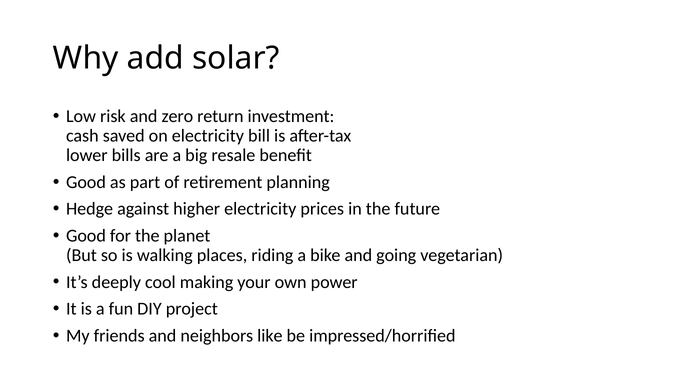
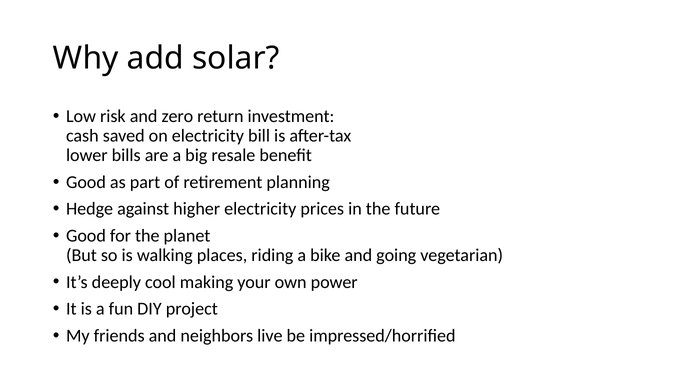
like: like -> live (270, 336)
